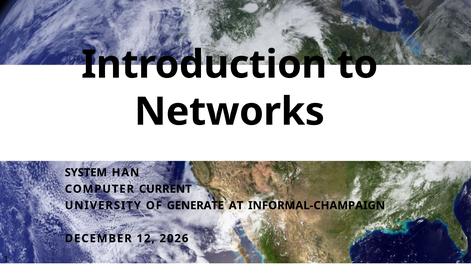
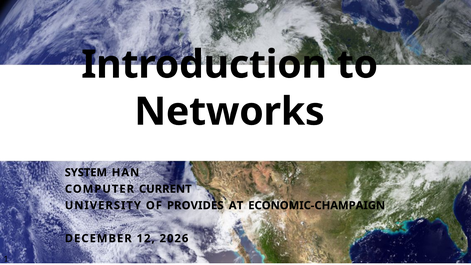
GENERATE: GENERATE -> PROVIDES (195, 205)
INFORMAL-CHAMPAIGN: INFORMAL-CHAMPAIGN -> ECONOMIC-CHAMPAIGN (317, 205)
